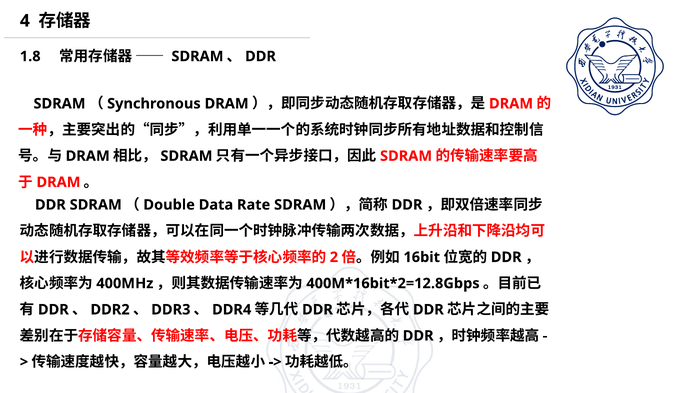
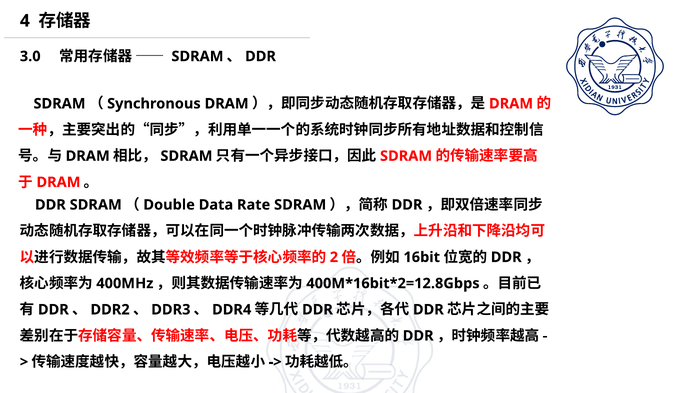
1.8: 1.8 -> 3.0 (30, 56)
